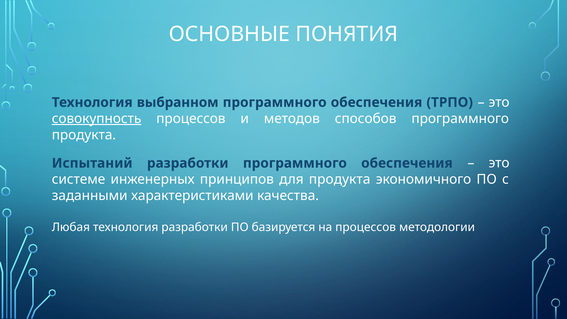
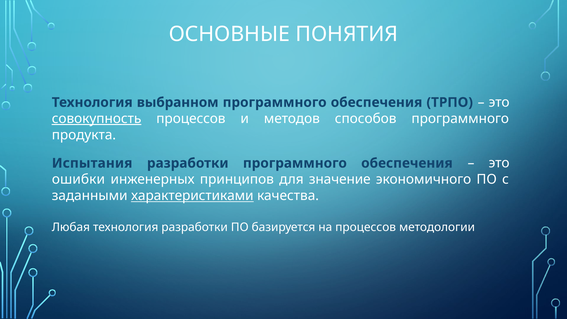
Испытаний: Испытаний -> Испытания (92, 163)
системе: системе -> ошибки (78, 179)
для продукта: продукта -> значение (340, 179)
характеристиками underline: none -> present (192, 196)
